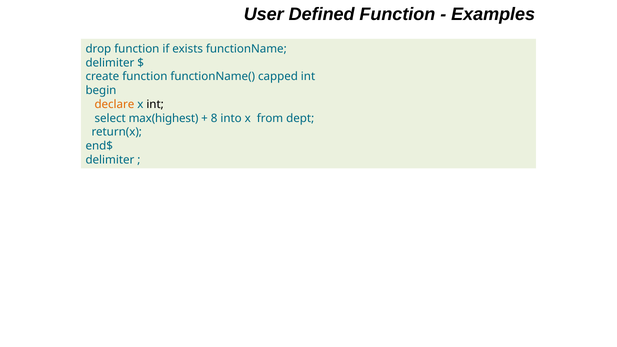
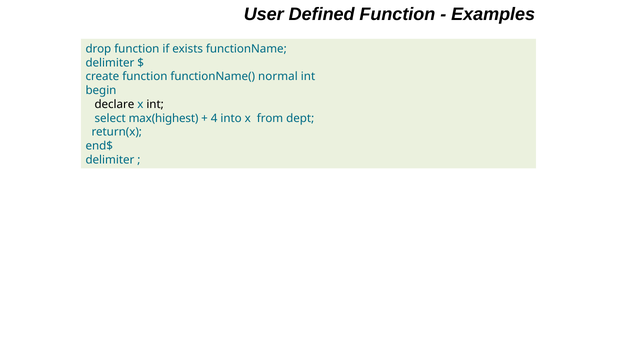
capped: capped -> normal (278, 77)
declare colour: orange -> black (114, 104)
8: 8 -> 4 (214, 118)
